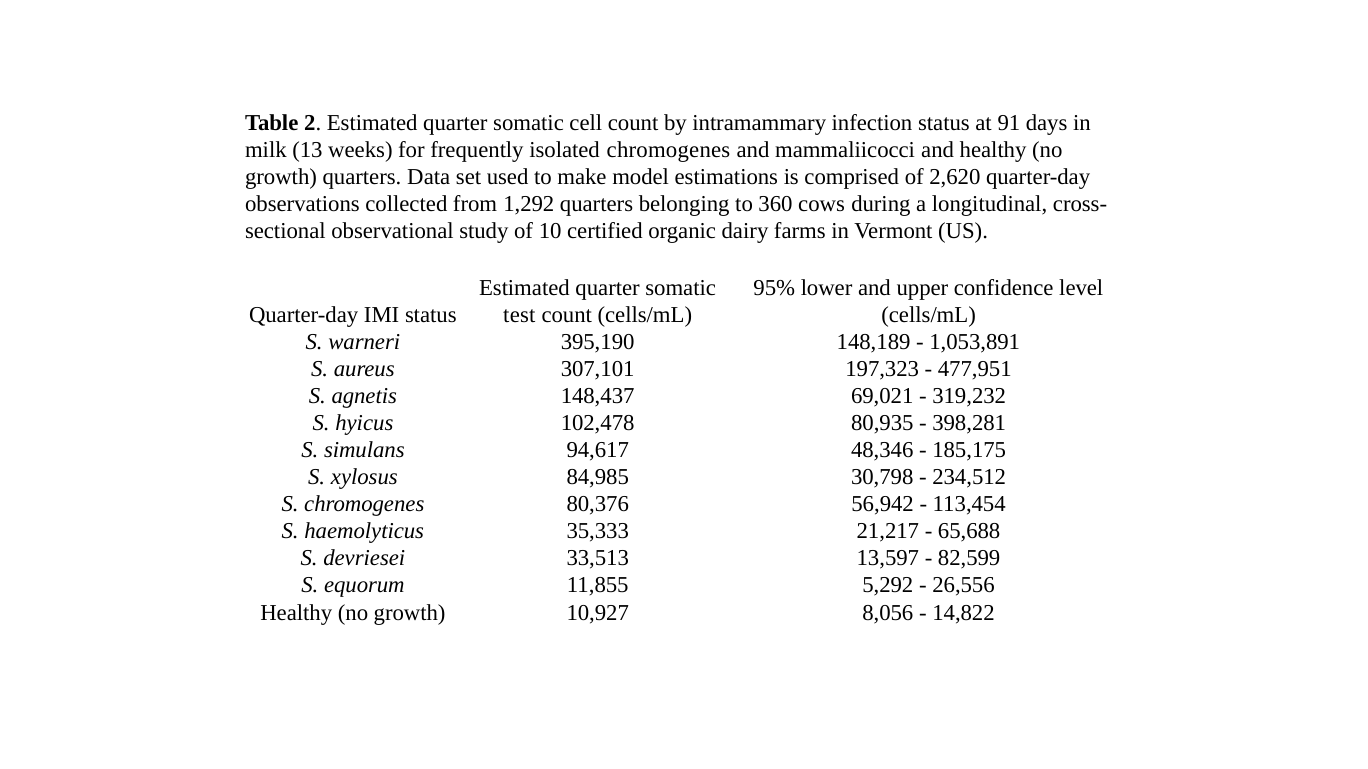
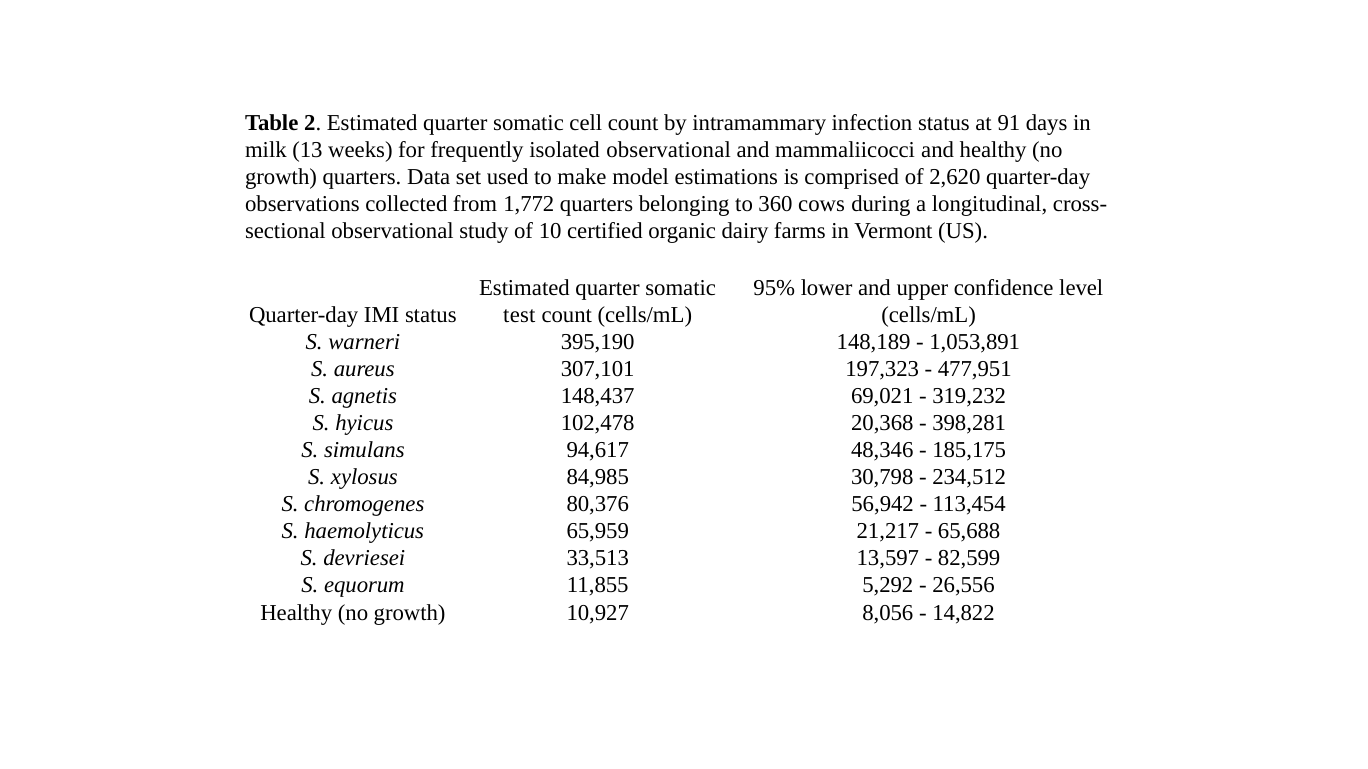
isolated chromogenes: chromogenes -> observational (669, 150)
1,292: 1,292 -> 1,772 (529, 204)
80,935: 80,935 -> 20,368 (882, 423)
35,333: 35,333 -> 65,959 (598, 532)
